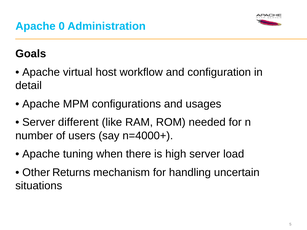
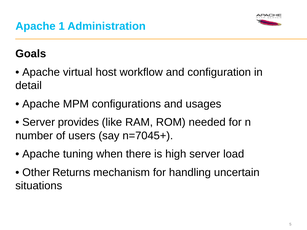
0: 0 -> 1 (62, 26)
different: different -> provides (78, 122)
n=4000+: n=4000+ -> n=7045+ (148, 136)
